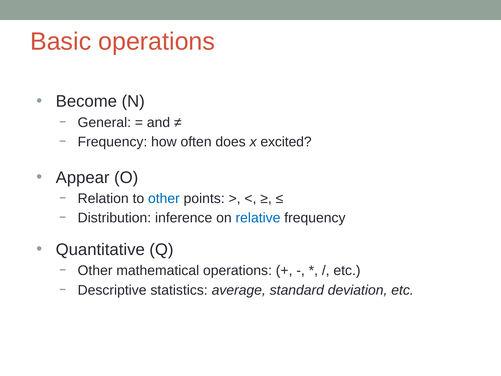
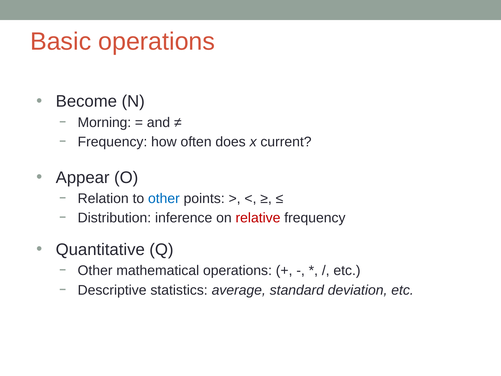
General: General -> Morning (104, 122)
excited: excited -> current (286, 142)
relative colour: blue -> red (258, 218)
